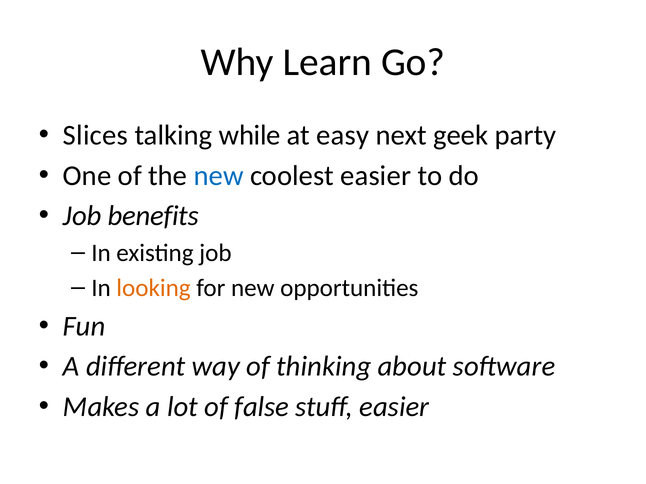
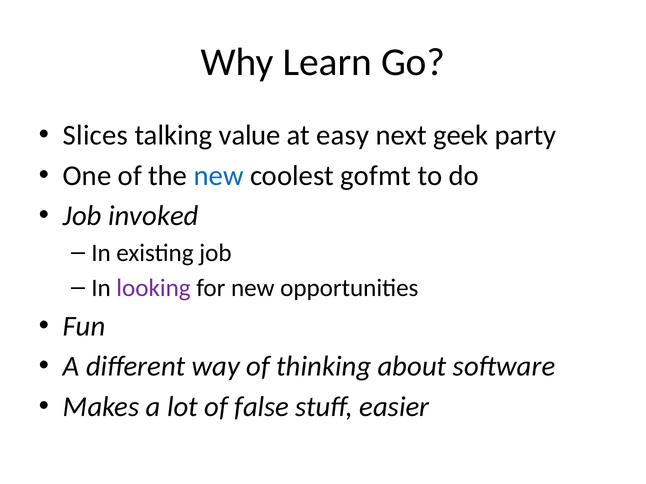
while: while -> value (250, 136)
coolest easier: easier -> gofmt (376, 176)
benefits: benefits -> invoked (153, 216)
looking colour: orange -> purple (153, 288)
